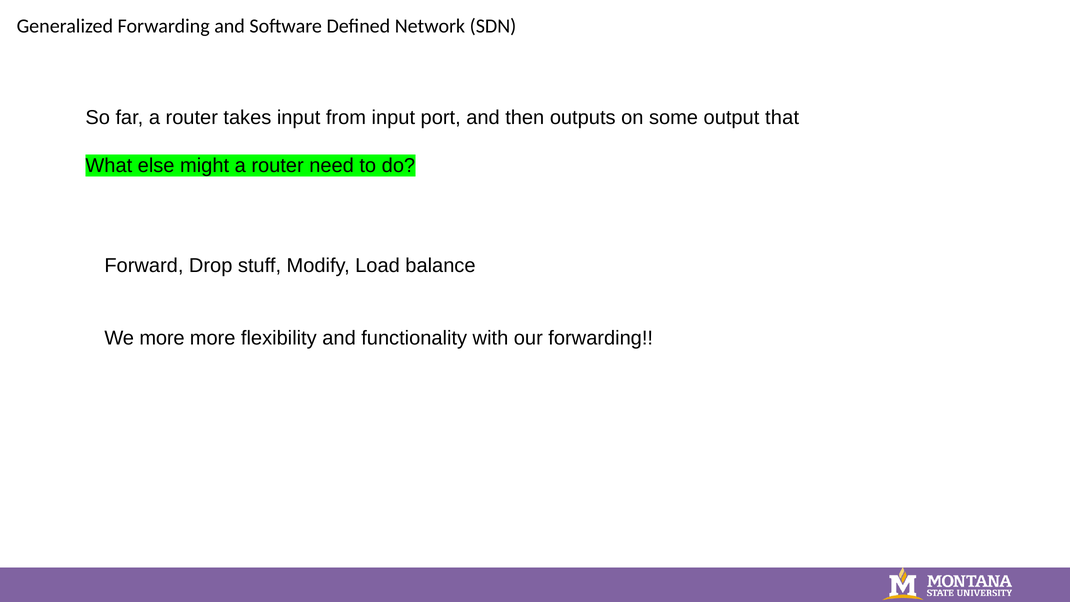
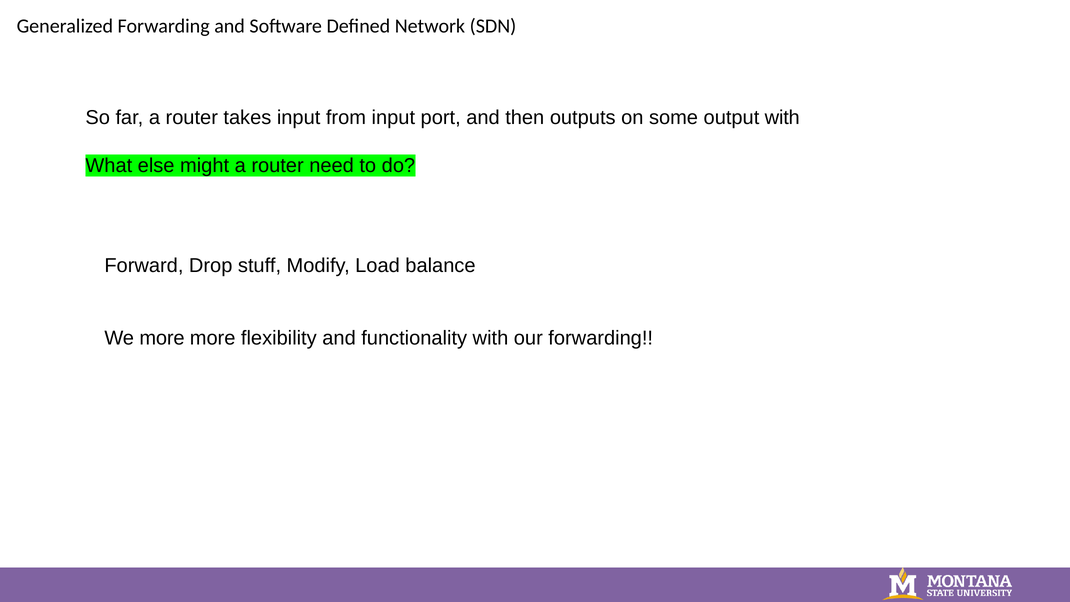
output that: that -> with (782, 118)
